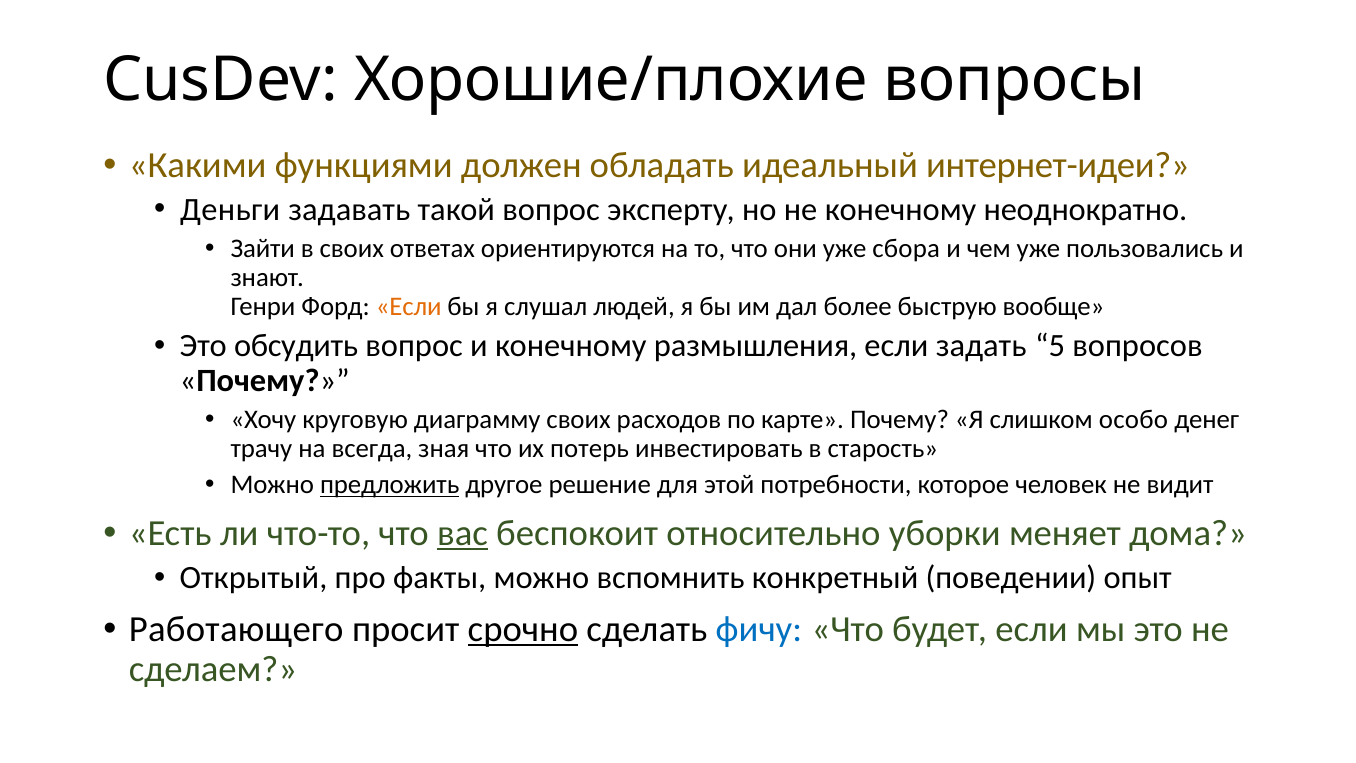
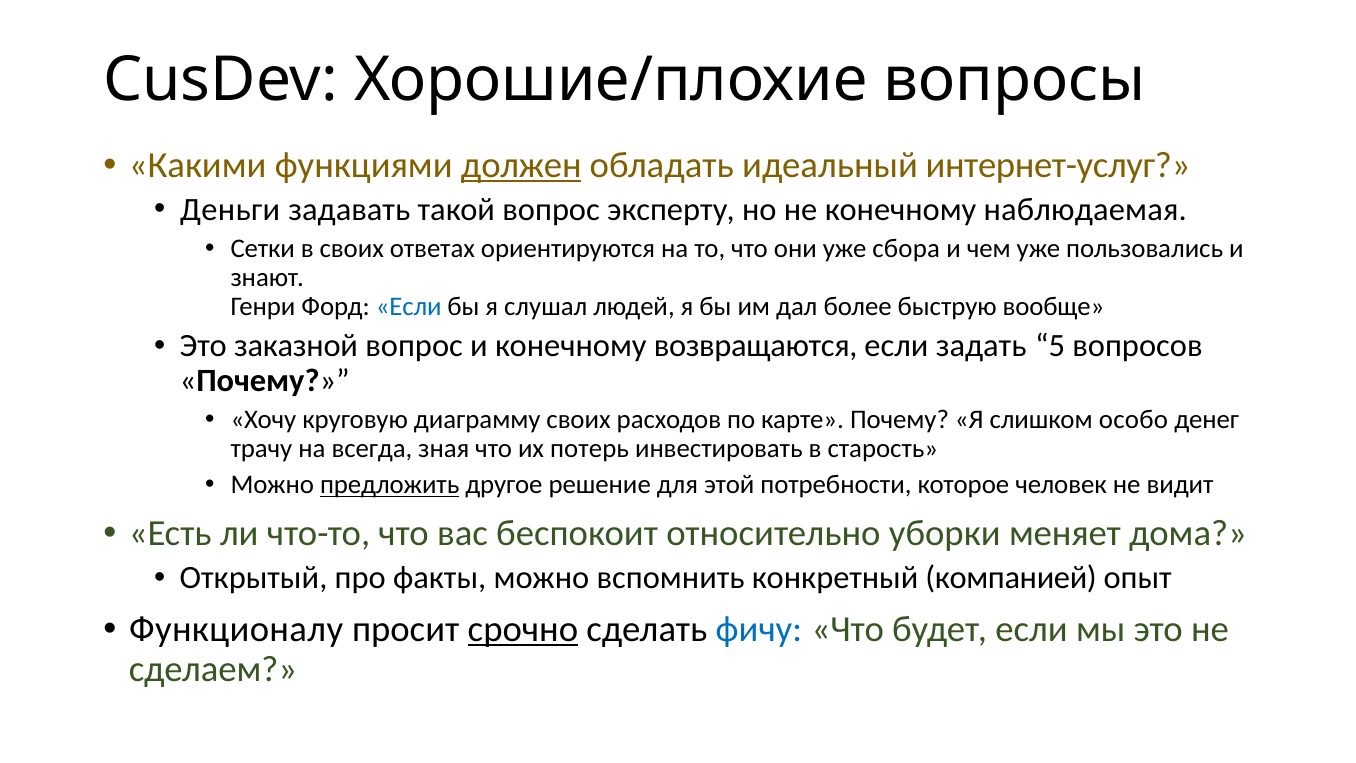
должен underline: none -> present (521, 165)
интернет-идеи: интернет-идеи -> интернет-услуг (1058, 165)
неоднократно: неоднократно -> наблюдаемая (1085, 209)
Зайти: Зайти -> Сетки (263, 249)
Если colour: orange -> blue (409, 307)
обсудить: обсудить -> заказной (296, 346)
размышления: размышления -> возвращаются (756, 346)
вас underline: present -> none (463, 533)
поведении: поведении -> компанией (1011, 578)
Работающего: Работающего -> Функционалу (236, 629)
